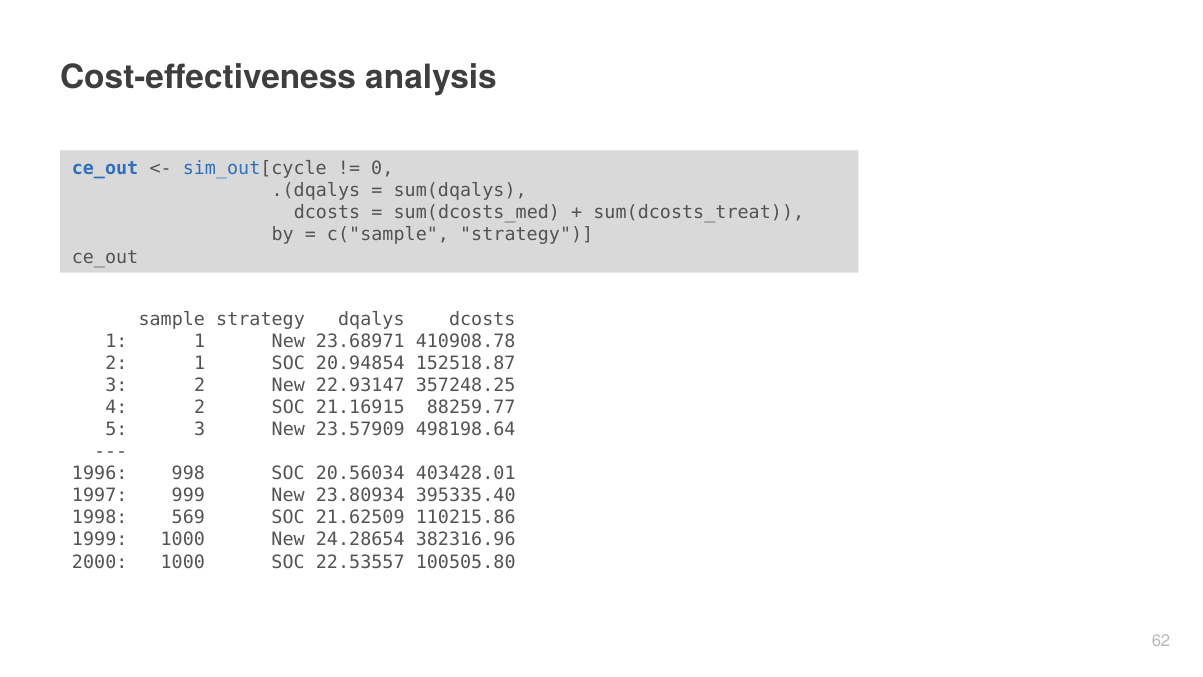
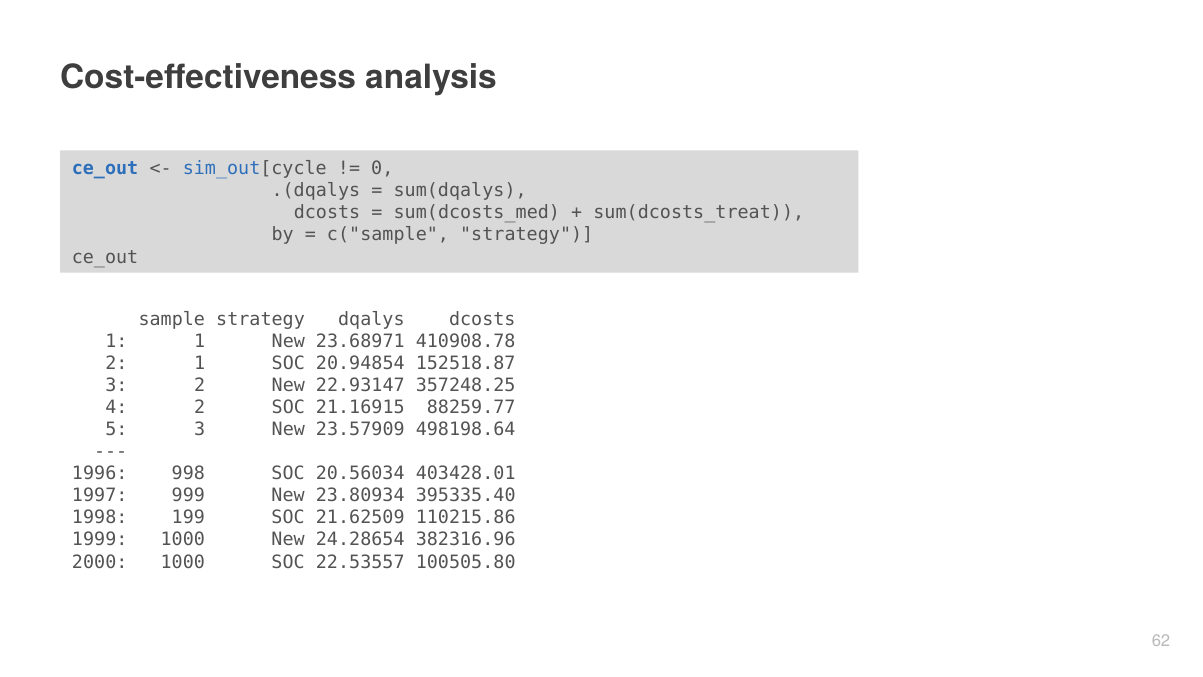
569: 569 -> 199 (188, 518)
